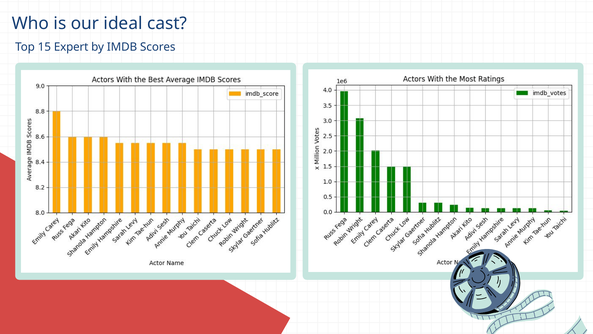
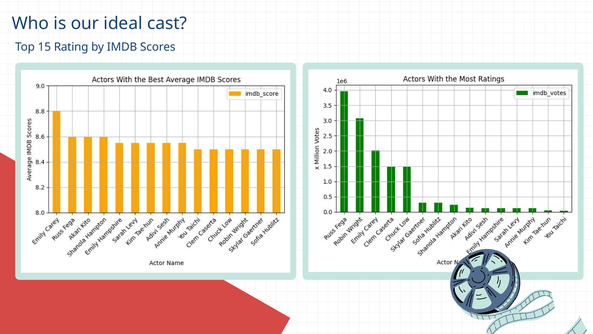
Expert: Expert -> Rating (71, 47)
